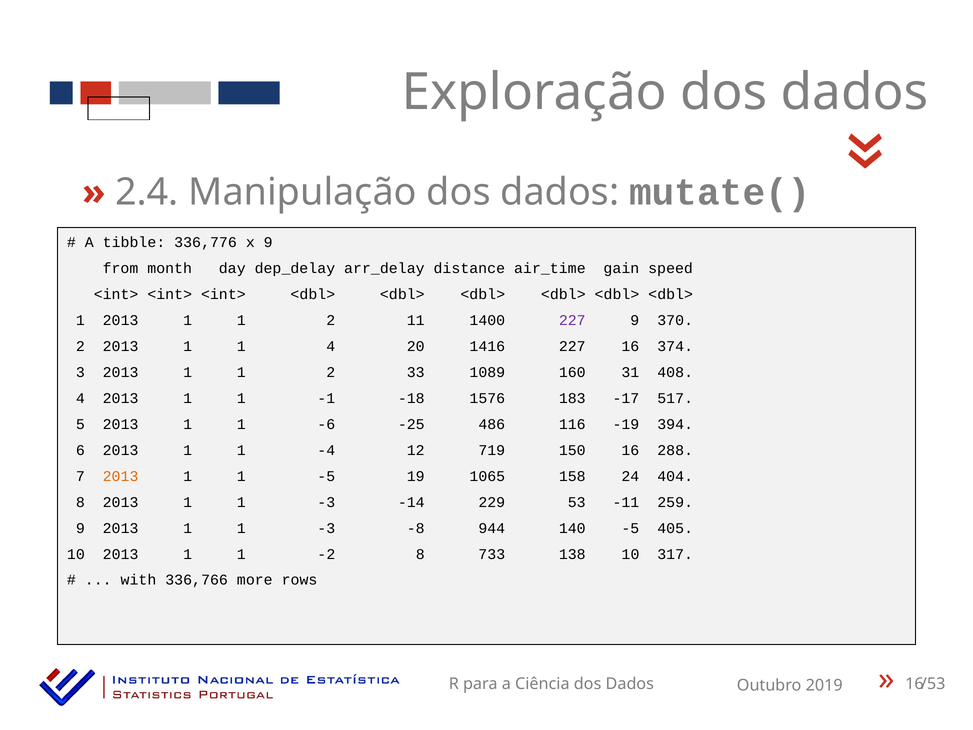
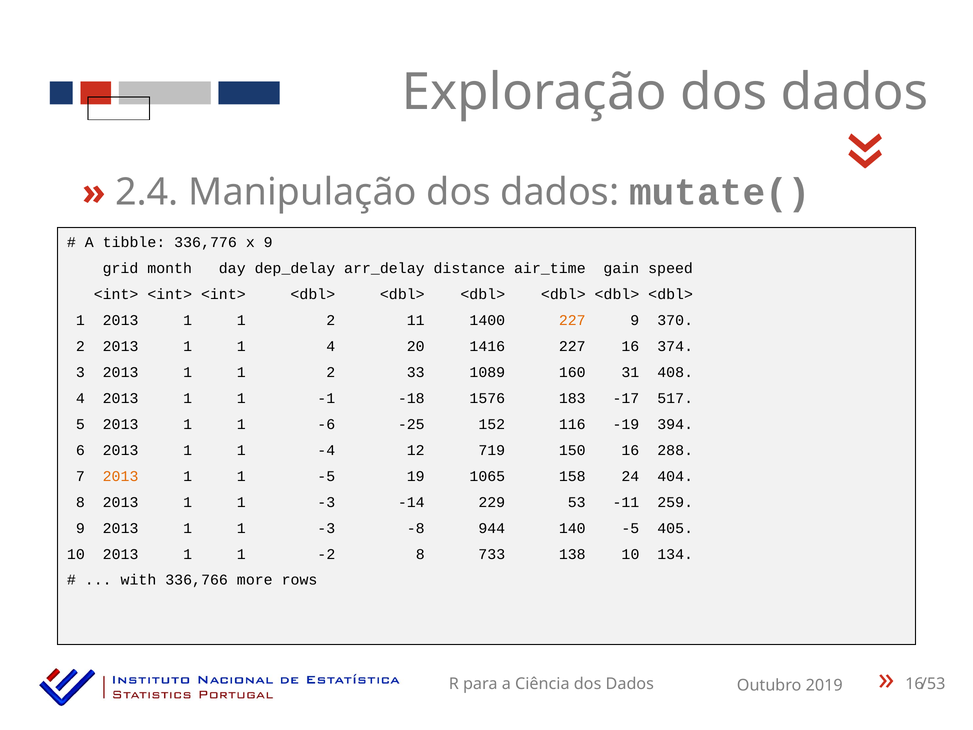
from: from -> grid (120, 268)
227 colour: purple -> orange (572, 320)
486: 486 -> 152 (492, 424)
317: 317 -> 134 (675, 554)
